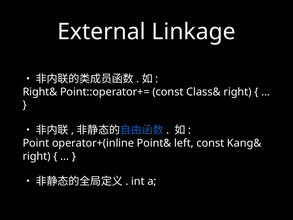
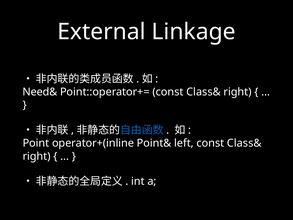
Right&: Right& -> Need& (40, 92)
left const Kang&: Kang& -> Class& (244, 143)
